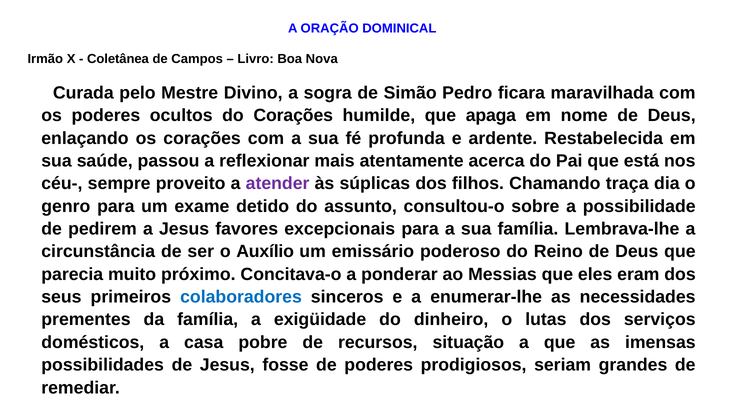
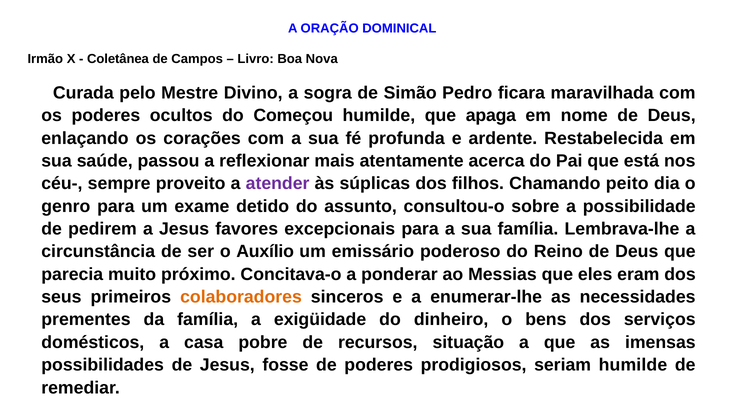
do Corações: Corações -> Começou (293, 115)
traça: traça -> peito (627, 183)
colaboradores colour: blue -> orange (241, 297)
lutas: lutas -> bens (546, 319)
seriam grandes: grandes -> humilde (633, 365)
